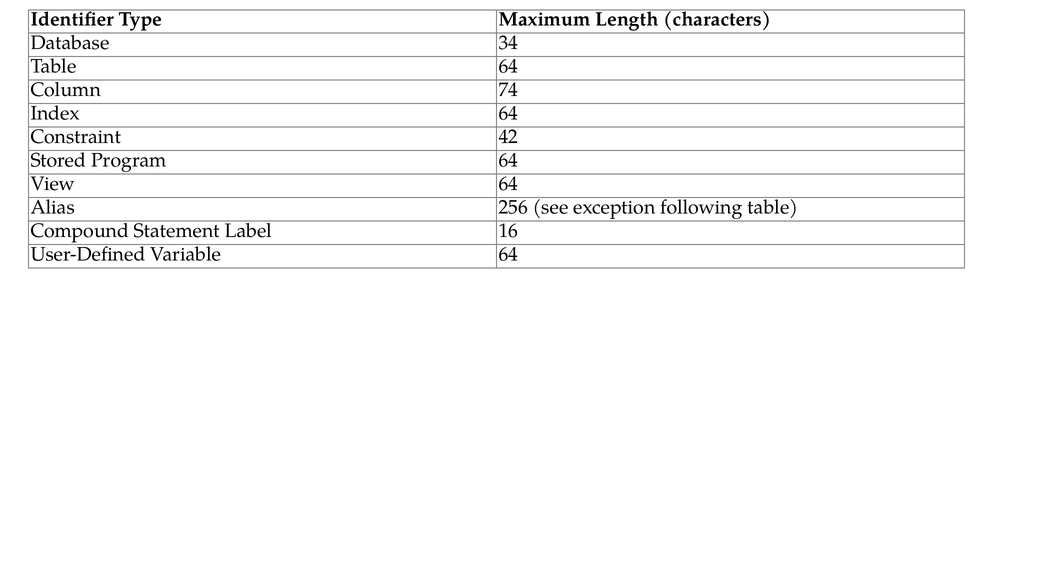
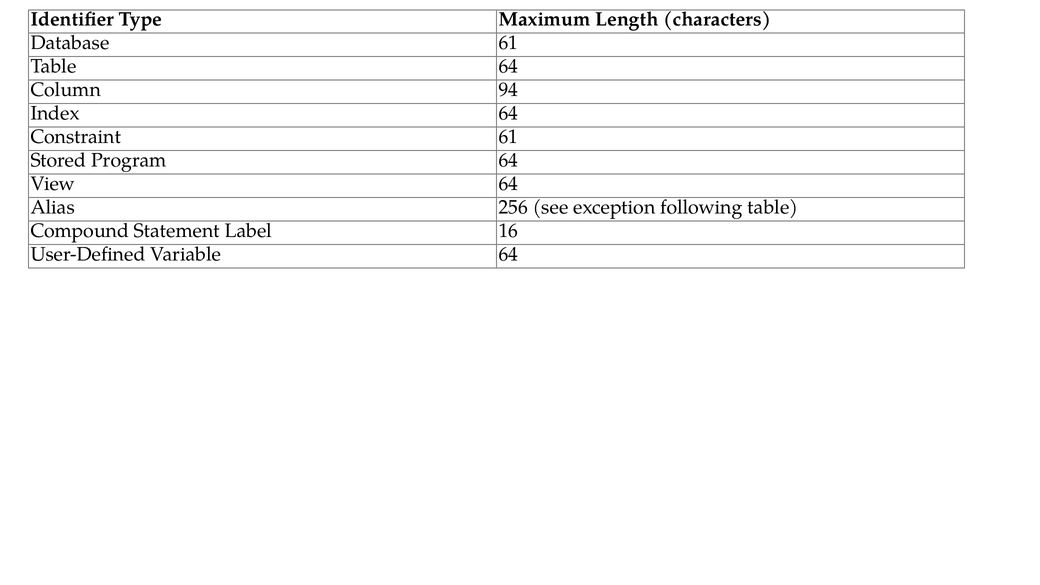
Database 34: 34 -> 61 (508, 43)
74: 74 -> 94 (508, 90)
Constraint 42: 42 -> 61 (508, 137)
